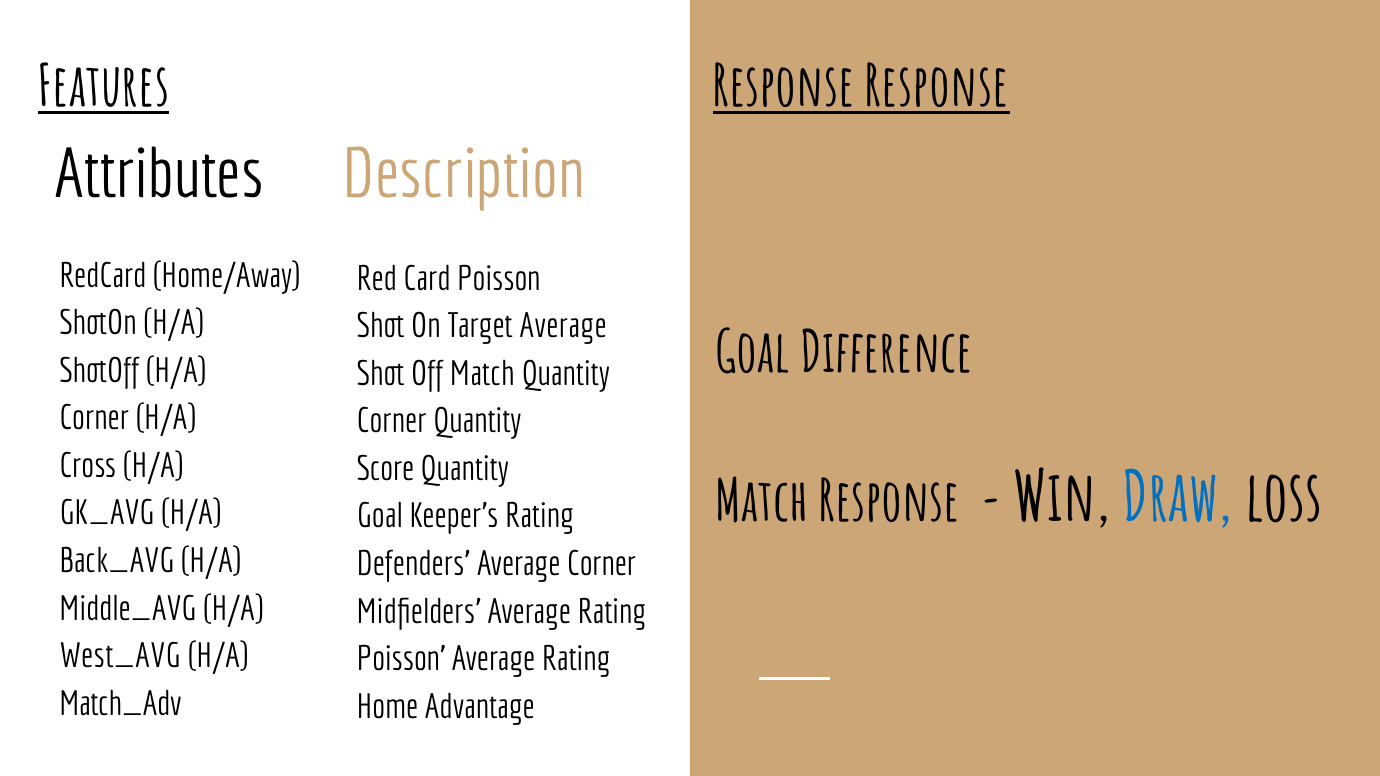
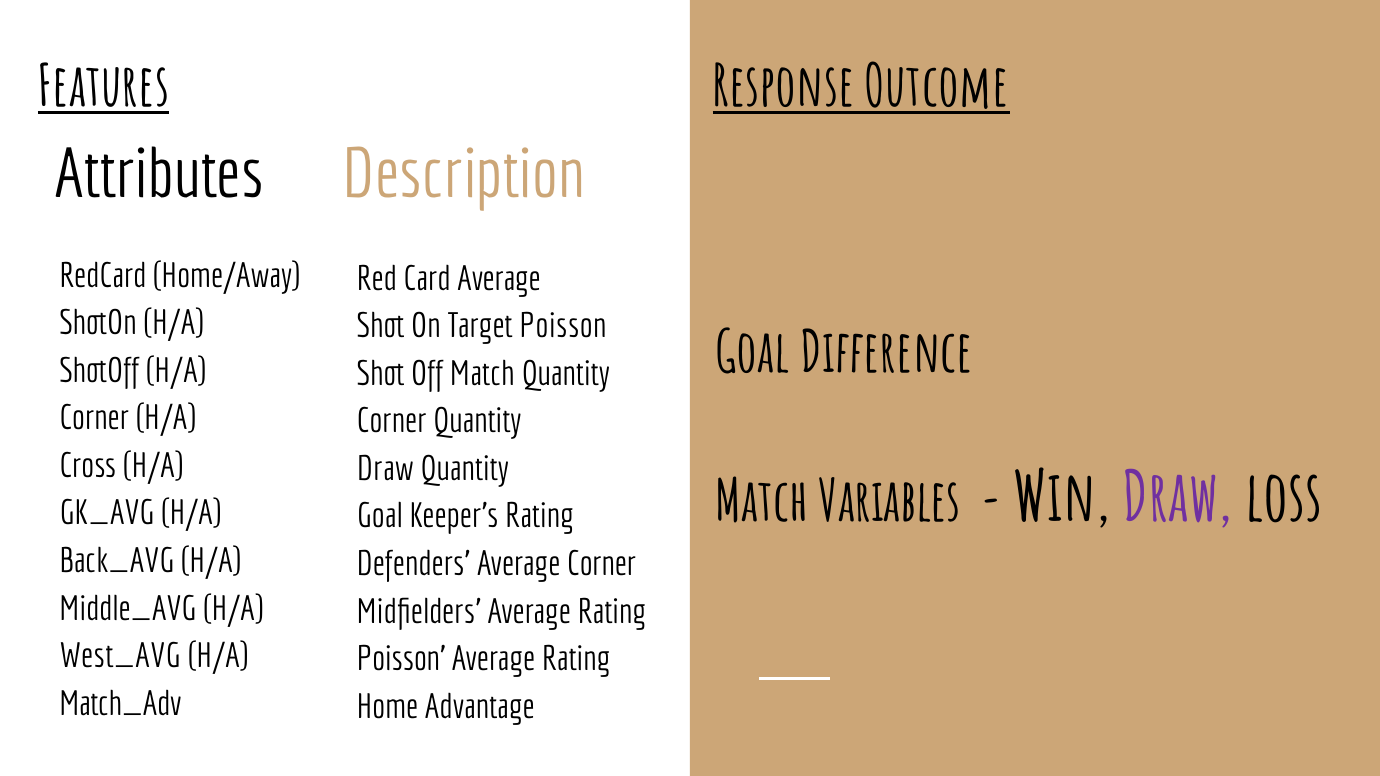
Response Response: Response -> Outcome (937, 88)
Card Poisson: Poisson -> Average (499, 279)
Target Average: Average -> Poisson (563, 326)
Score: Score -> Draw (385, 469)
Match Response: Response -> Variables (890, 503)
Draw colour: blue -> purple (1178, 499)
